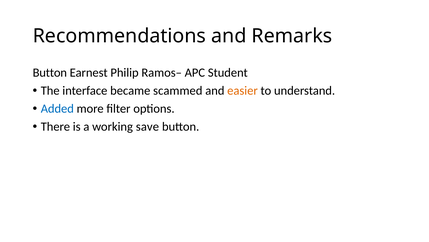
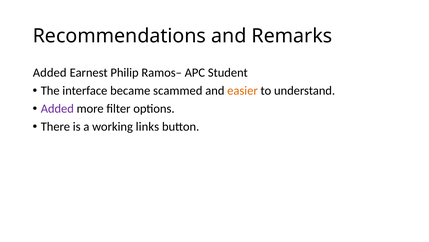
Button: Button -> Added (50, 73)
Added colour: blue -> purple (57, 109)
save: save -> links (147, 126)
